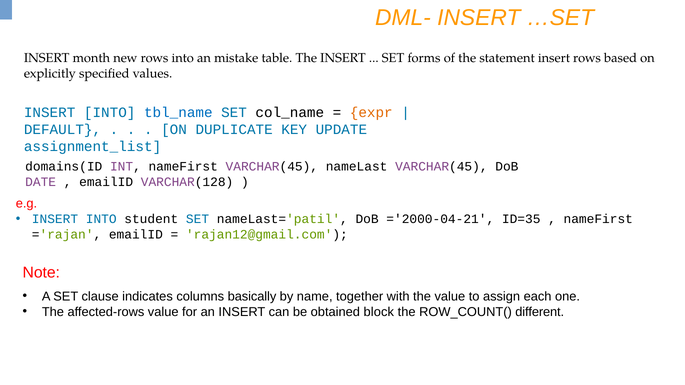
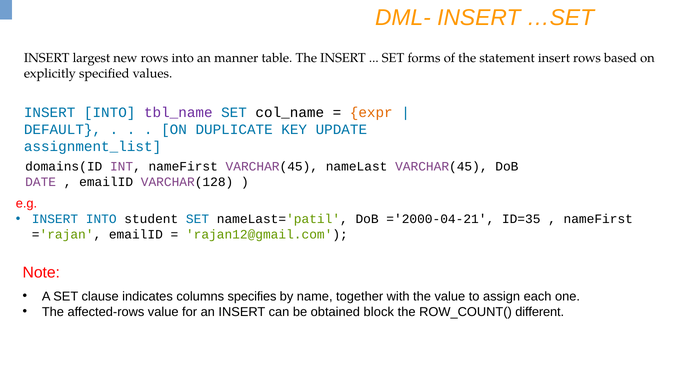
month: month -> largest (91, 58)
mistake: mistake -> manner (236, 58)
tbl_name colour: blue -> purple (178, 113)
basically: basically -> specifies (252, 297)
